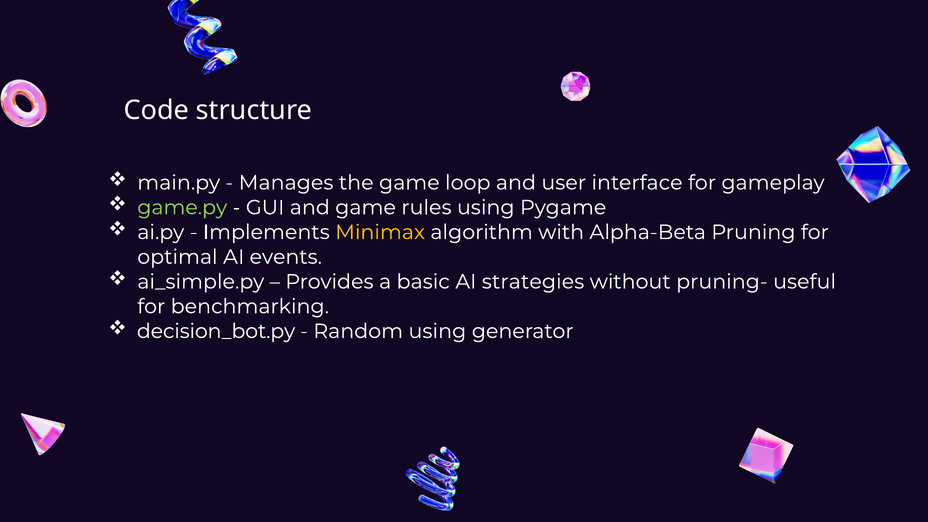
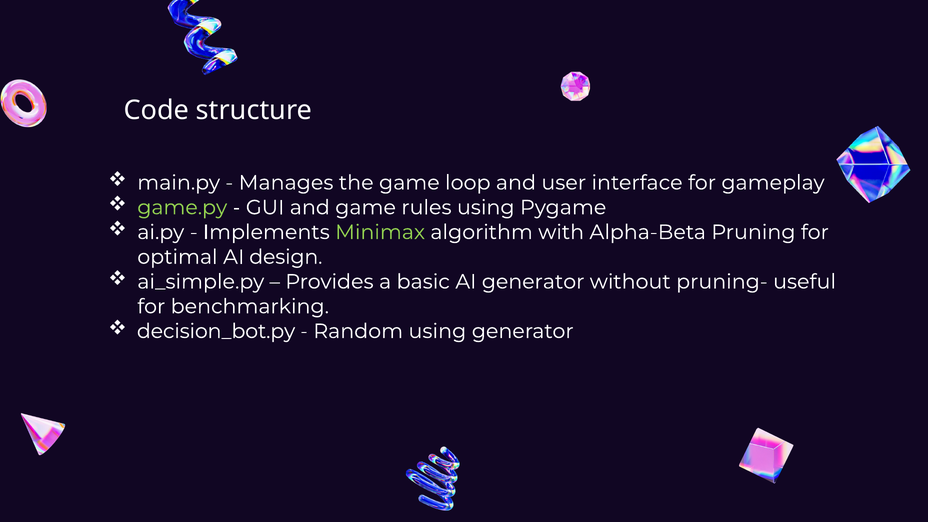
Minimax colour: yellow -> light green (380, 232)
events: events -> design (286, 257)
AI strategies: strategies -> generator (533, 282)
